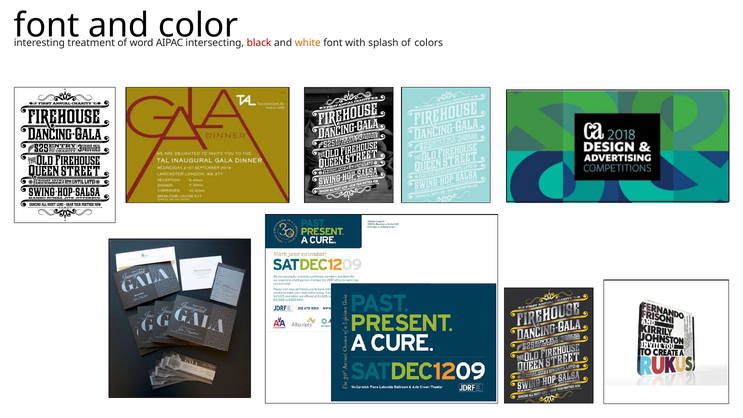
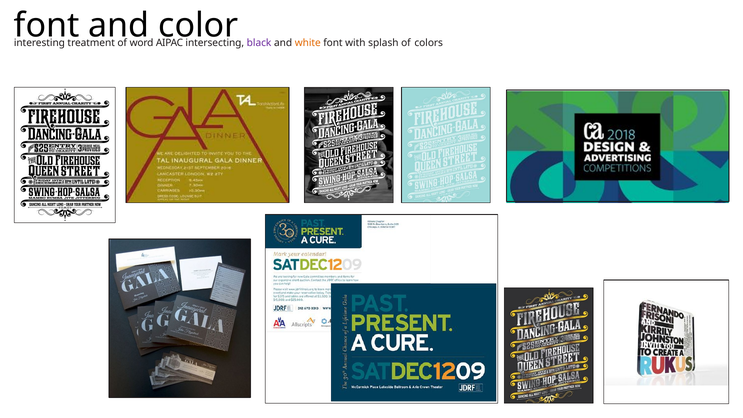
black colour: red -> purple (259, 43)
